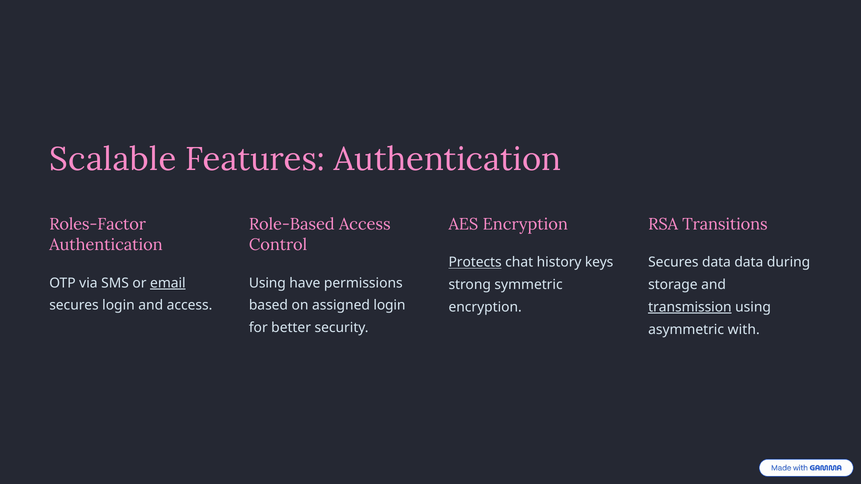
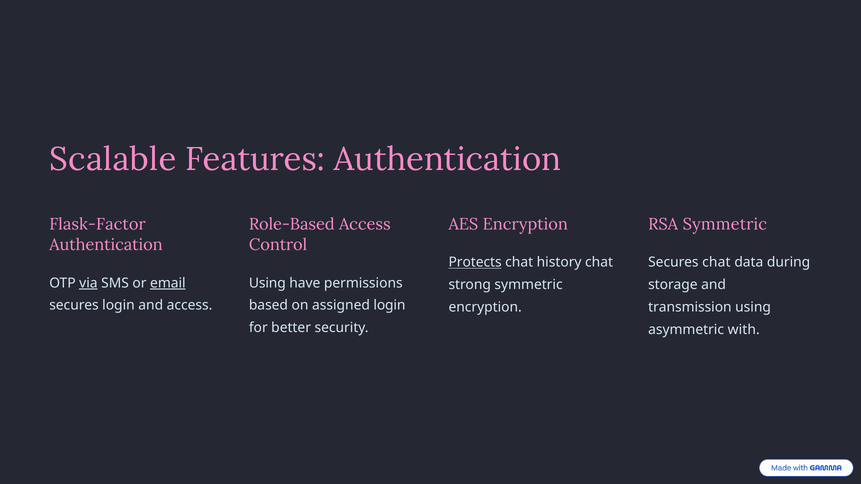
Roles-Factor: Roles-Factor -> Flask-Factor (97, 224)
RSA Transitions: Transitions -> Symmetric (725, 224)
history keys: keys -> chat (599, 262)
Secures data: data -> chat (716, 262)
via underline: none -> present (88, 283)
transmission underline: present -> none (690, 307)
